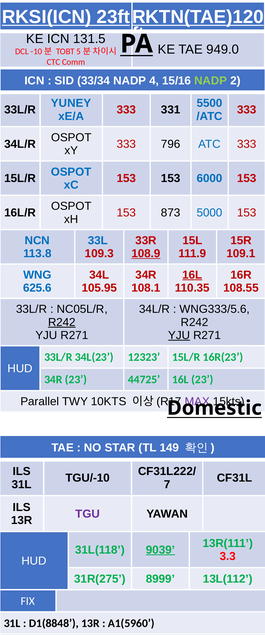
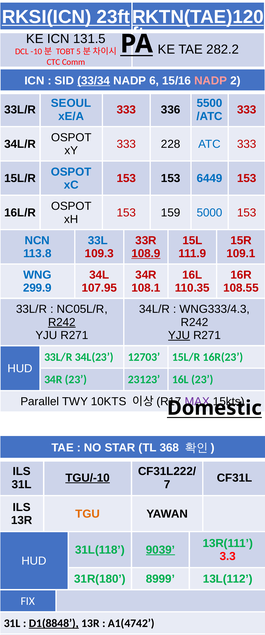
949.0: 949.0 -> 282.2 (223, 49)
33/34 underline: none -> present (94, 81)
4: 4 -> 6 (154, 81)
NADP colour: light green -> pink (211, 81)
YUNEY: YUNEY -> SEOUL (71, 103)
331: 331 -> 336 (171, 109)
796: 796 -> 228 (171, 144)
6000: 6000 -> 6449 (210, 178)
873: 873 -> 159 (171, 212)
16L underline: present -> none (192, 274)
625.6: 625.6 -> 299.9 (37, 287)
105.95: 105.95 -> 107.95 (99, 287)
WNG333/5.6: WNG333/5.6 -> WNG333/4.3 (215, 309)
12323: 12323 -> 12703 (144, 357)
44725: 44725 -> 23123 (144, 379)
149: 149 -> 368 (169, 447)
TGU/-10 underline: none -> present (88, 477)
TGU colour: purple -> orange (88, 513)
31R(275: 31R(275 -> 31R(180 (100, 578)
D1(8848 underline: none -> present (54, 622)
A1(5960: A1(5960 -> A1(4742 (131, 622)
